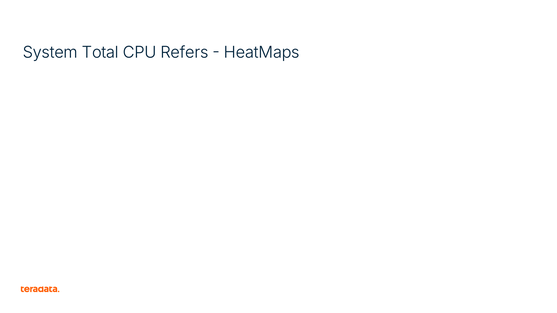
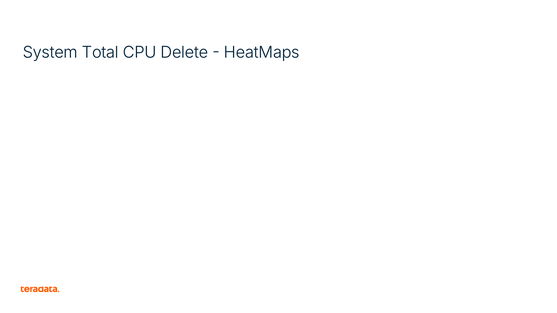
Refers: Refers -> Delete (184, 53)
